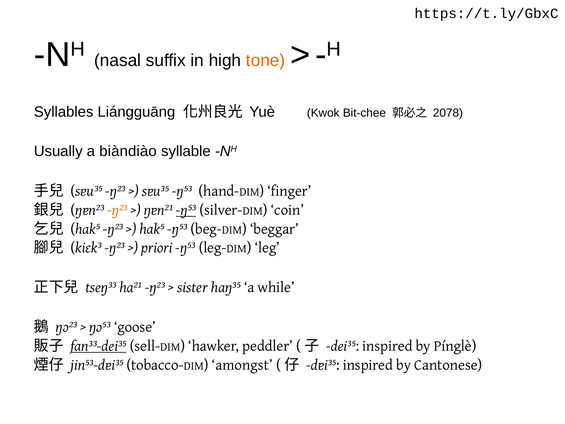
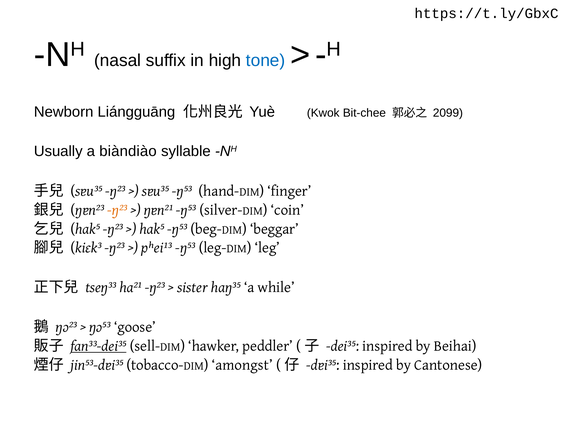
tone colour: orange -> blue (266, 60)
Syllables: Syllables -> Newborn (64, 112)
2078: 2078 -> 2099 (448, 113)
ŋ⁵³ underline: present -> none (186, 210)
priori: priori -> pʰei¹³ (157, 248)
Pínglè: Pínglè -> Beihai (455, 346)
